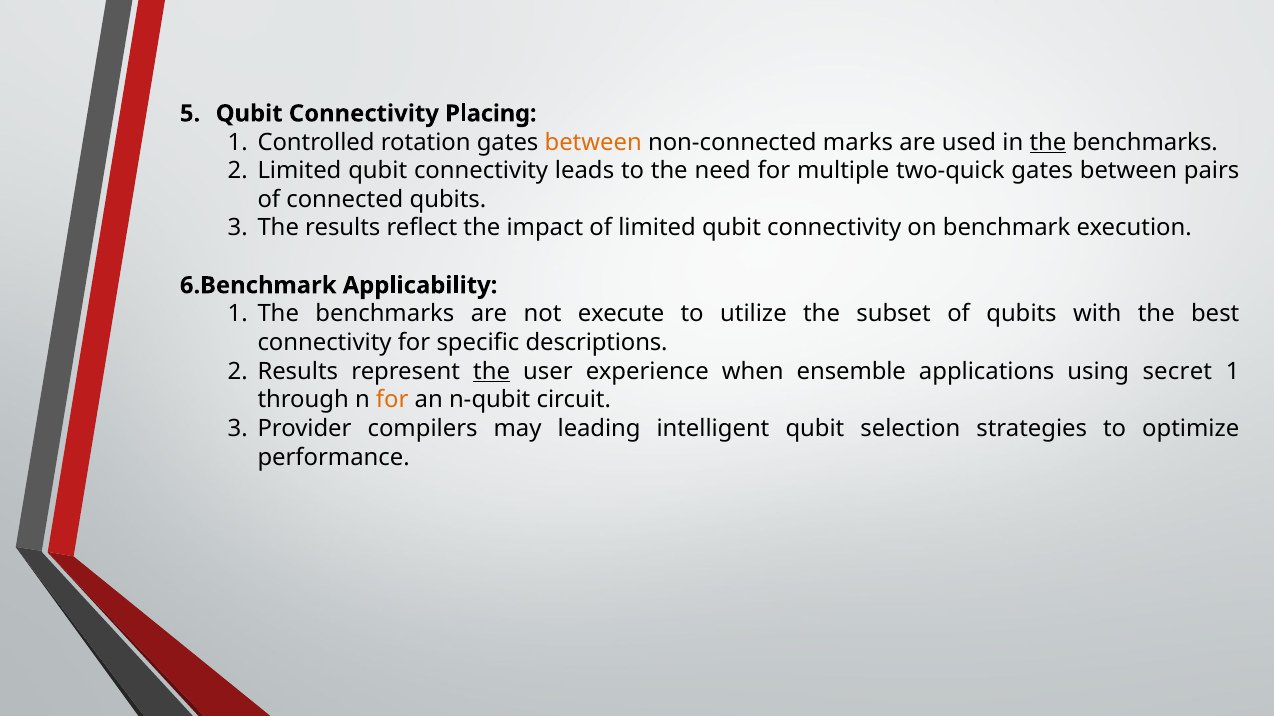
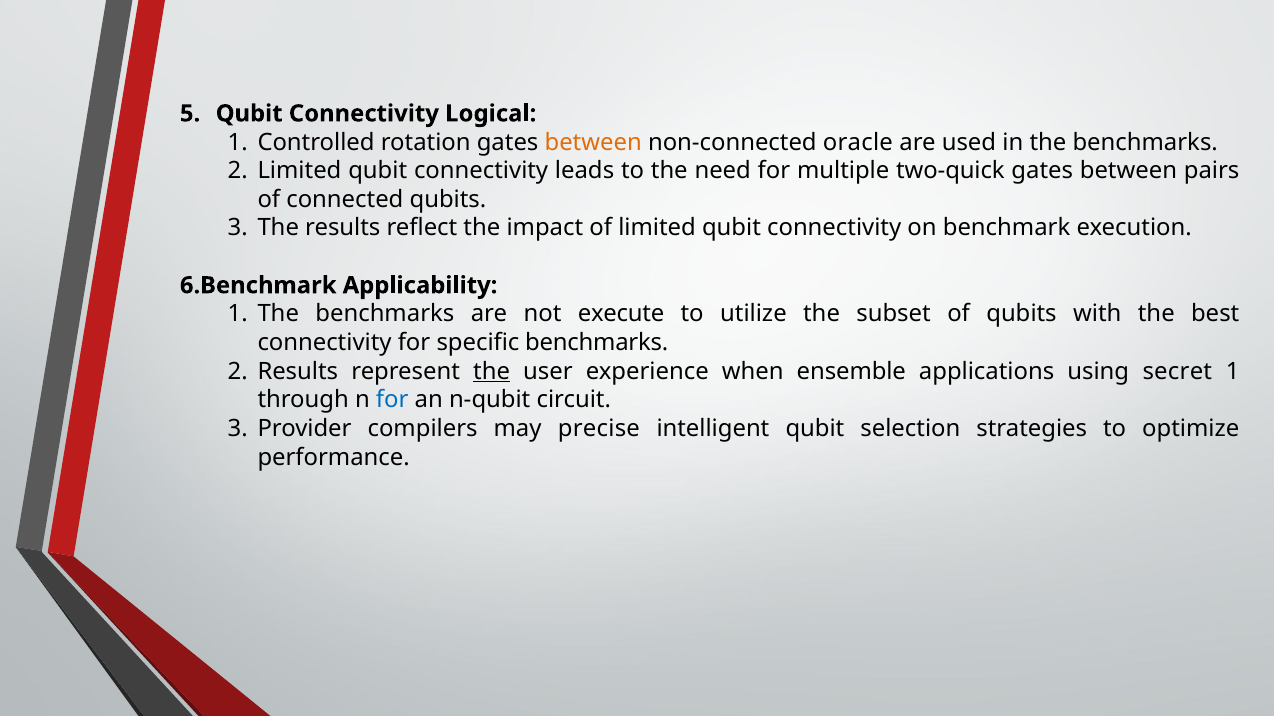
Placing: Placing -> Logical (491, 114)
marks: marks -> oracle (858, 142)
the underline: present -> none (1048, 142)
specific descriptions: descriptions -> benchmarks (597, 343)
for colour: orange -> blue (392, 400)
leading: leading -> precise (599, 429)
